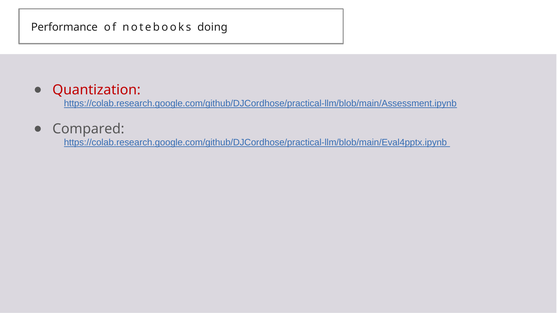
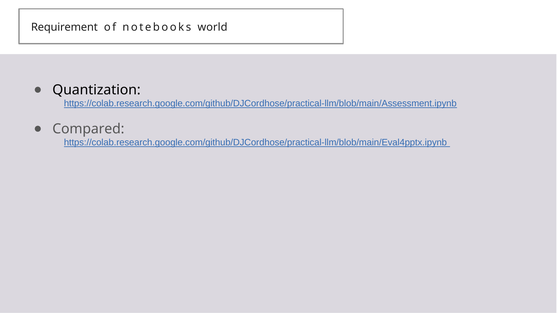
Performance: Performance -> Requirement (64, 27)
doing: doing -> world (212, 27)
Quantization colour: red -> black (97, 90)
